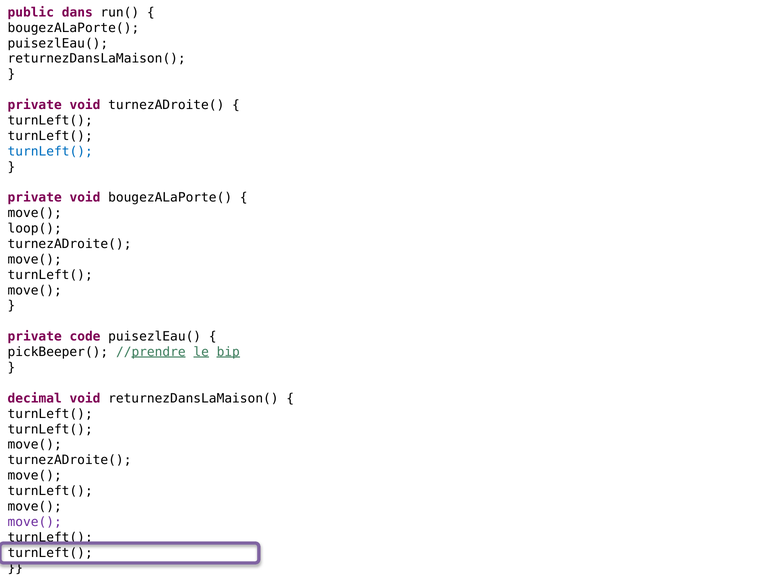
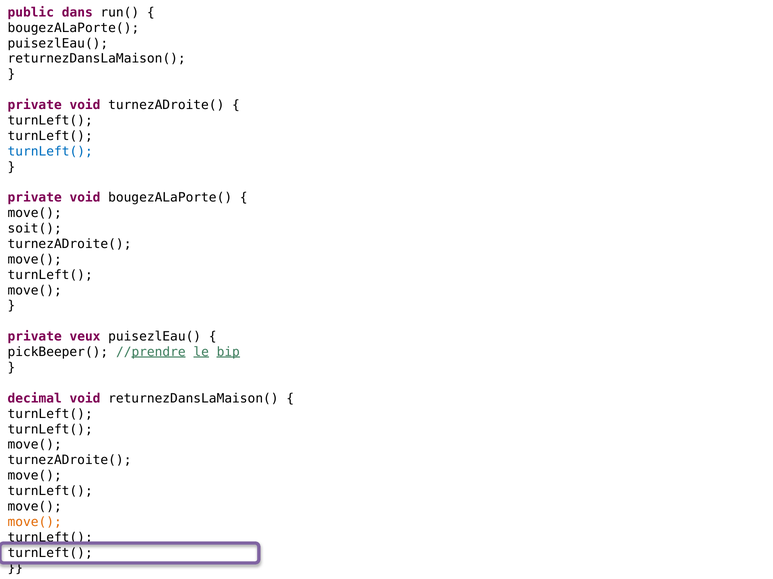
loop(: loop( -> soit( (35, 229)
code: code -> veux (85, 337)
move( colour: purple -> orange (35, 523)
